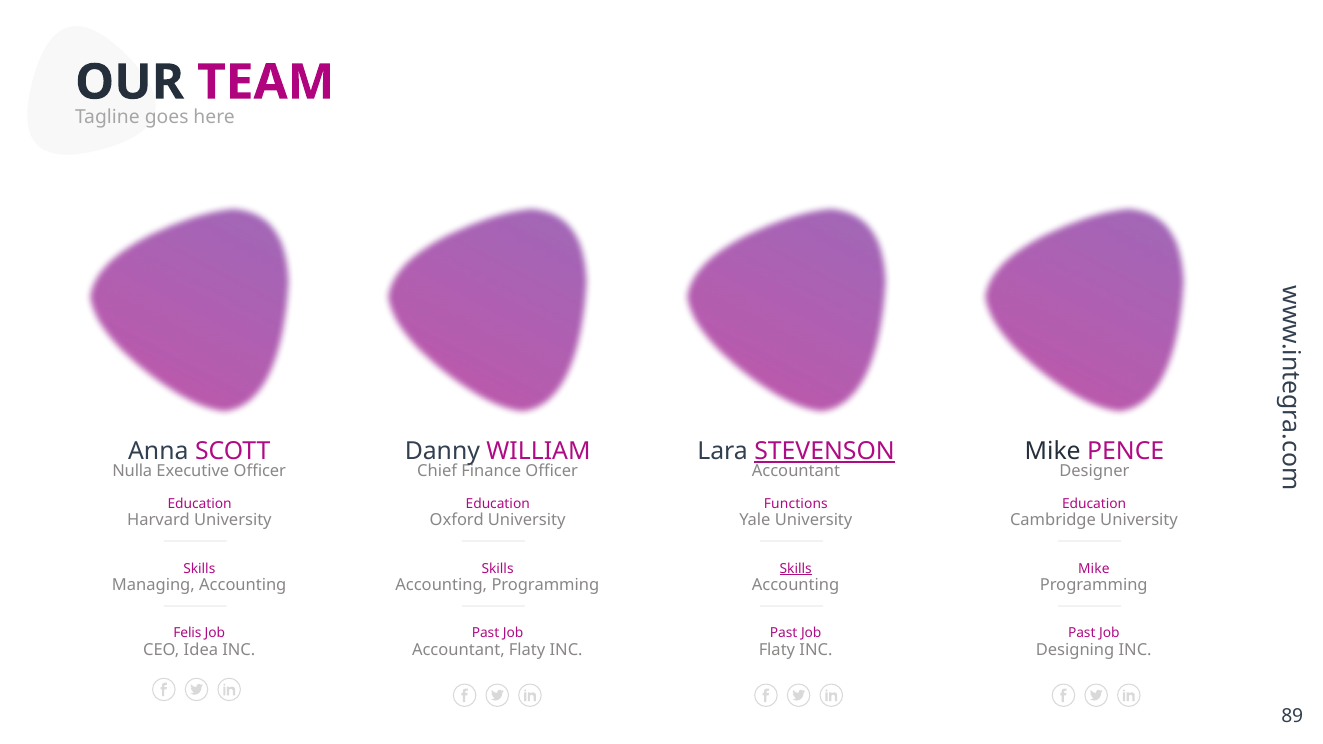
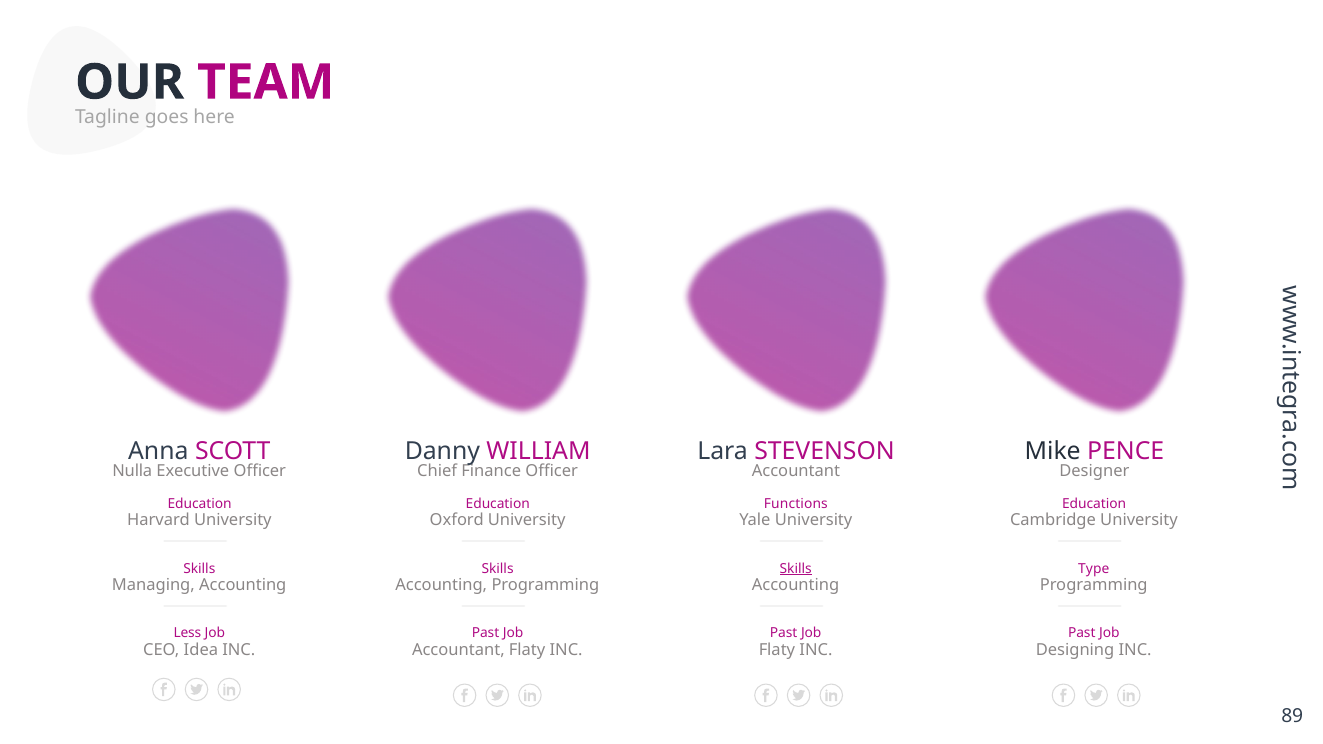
STEVENSON underline: present -> none (825, 451)
Mike: Mike -> Type (1094, 569)
Felis: Felis -> Less (187, 633)
